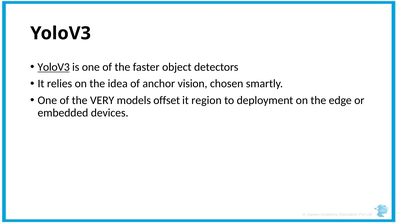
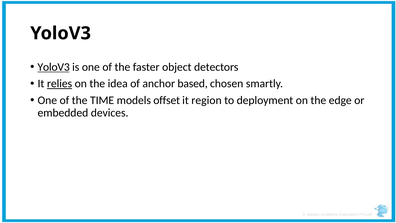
relies underline: none -> present (60, 84)
vision: vision -> based (193, 84)
VERY: VERY -> TIME (102, 100)
